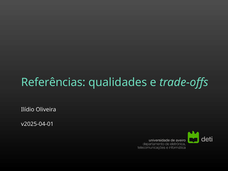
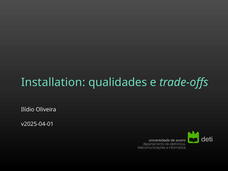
Referências: Referências -> Installation (53, 82)
